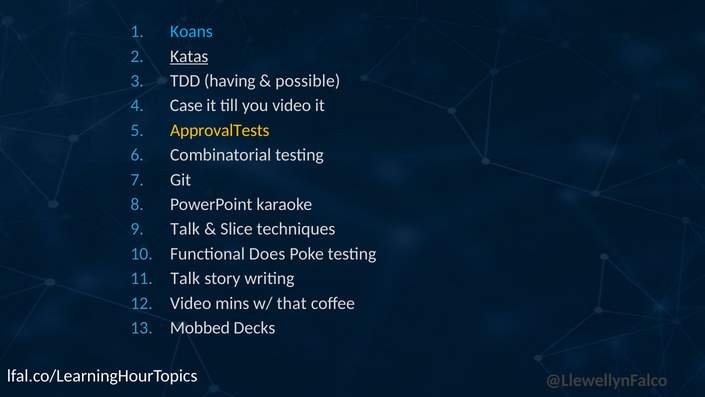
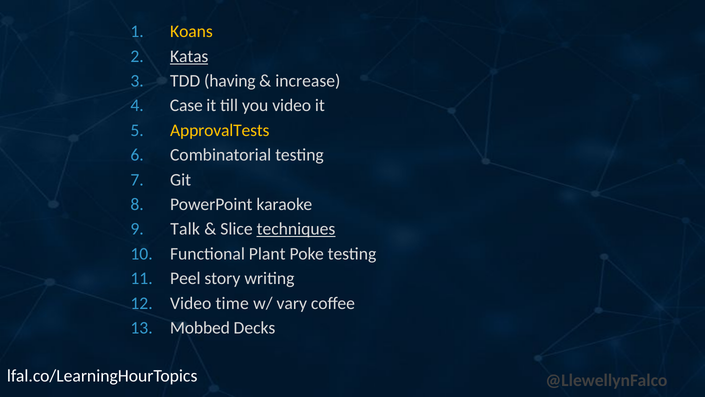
Koans colour: light blue -> yellow (191, 31)
possible: possible -> increase (308, 81)
techniques underline: none -> present (296, 229)
Does: Does -> Plant (267, 254)
Talk: Talk -> Peel (185, 278)
mins: mins -> time (232, 303)
that: that -> vary (292, 303)
